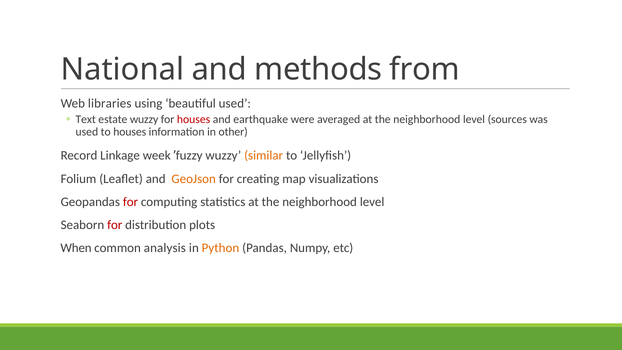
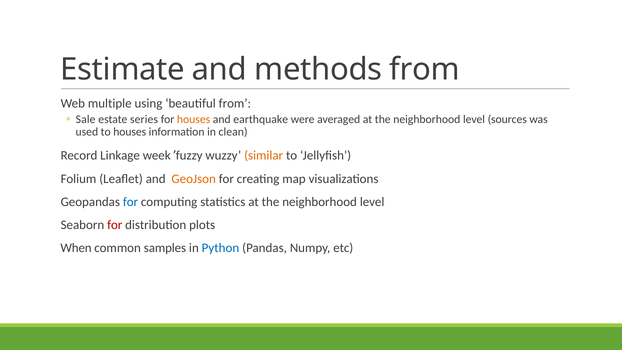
National: National -> Estimate (123, 70)
libraries: libraries -> multiple (110, 103)
beautiful used: used -> from (235, 103)
Text: Text -> Sale (86, 119)
estate wuzzy: wuzzy -> series (144, 119)
houses colour: red -> orange (194, 119)
other: other -> clean (233, 132)
for colour: red -> blue (131, 202)
analysis: analysis -> samples (165, 248)
Python colour: orange -> blue (220, 248)
